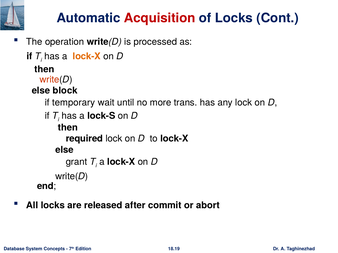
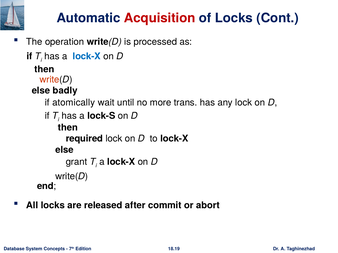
lock-X colour: orange -> blue (87, 56)
block: block -> badly (65, 91)
temporary: temporary -> atomically (74, 103)
